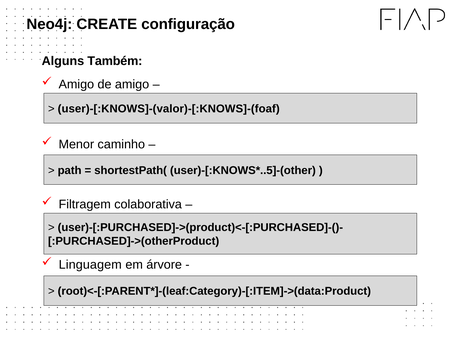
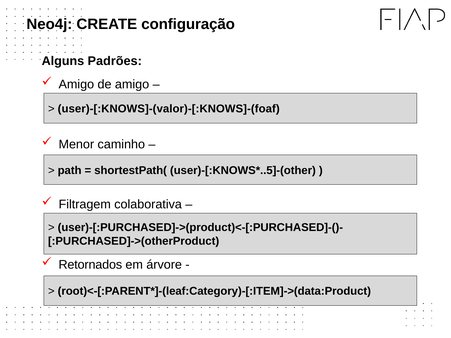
Também: Também -> Padrões (115, 61)
Linguagem: Linguagem -> Retornados (90, 265)
